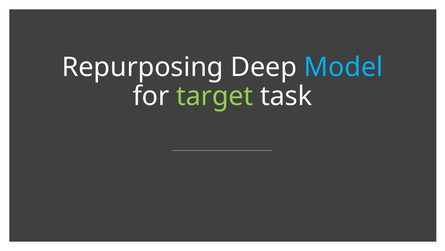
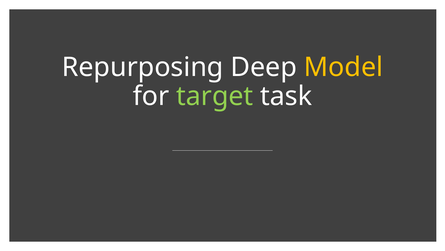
Model colour: light blue -> yellow (344, 67)
